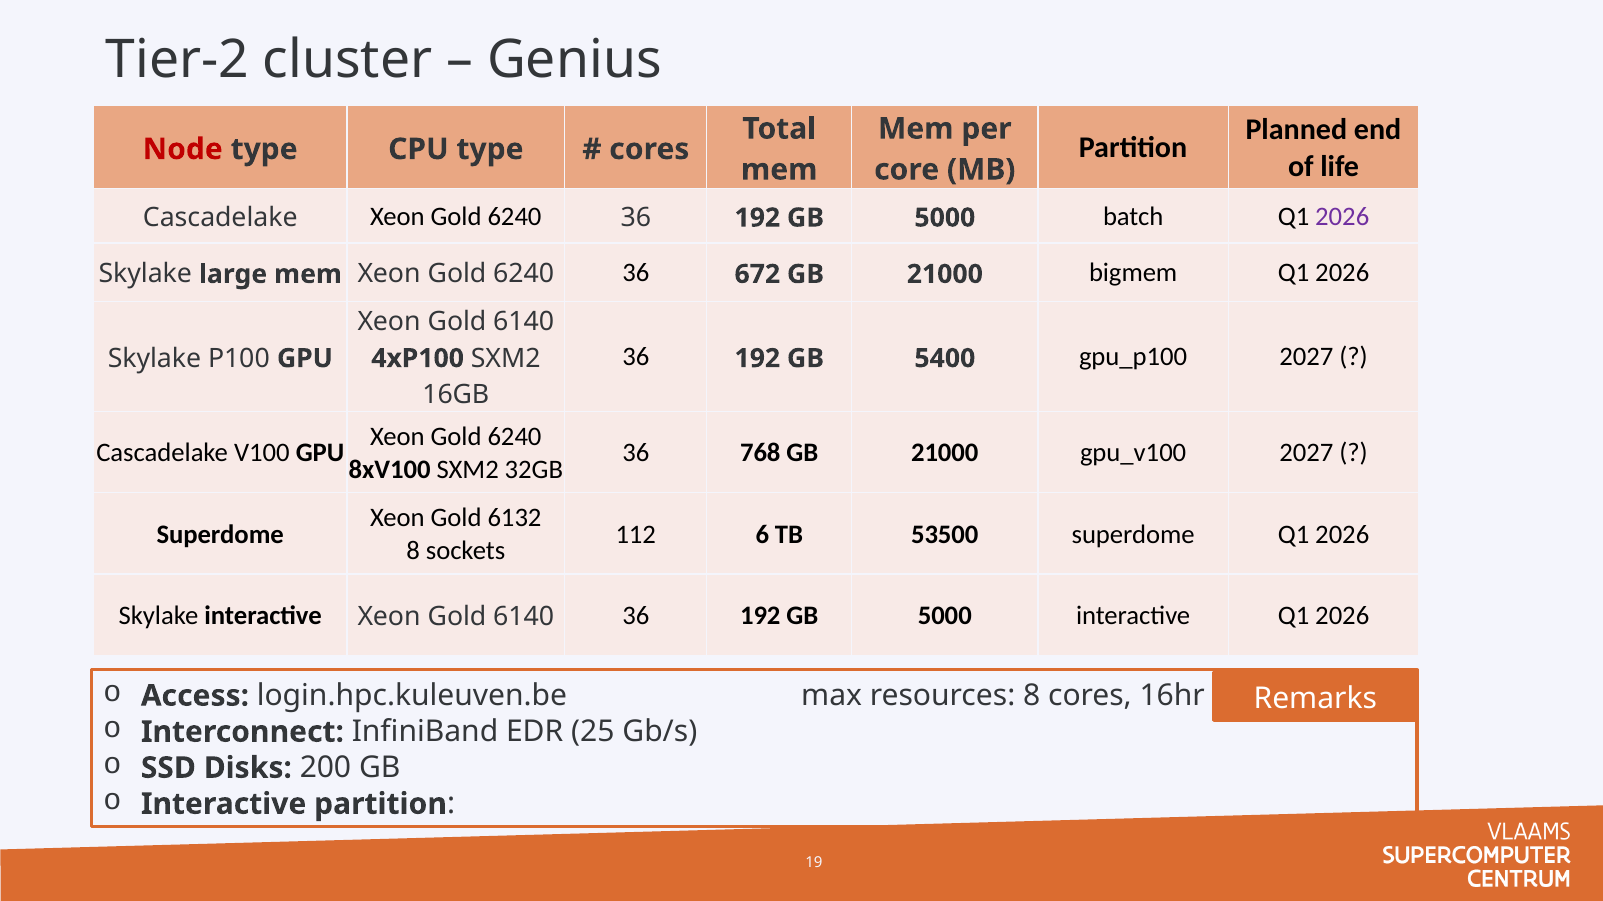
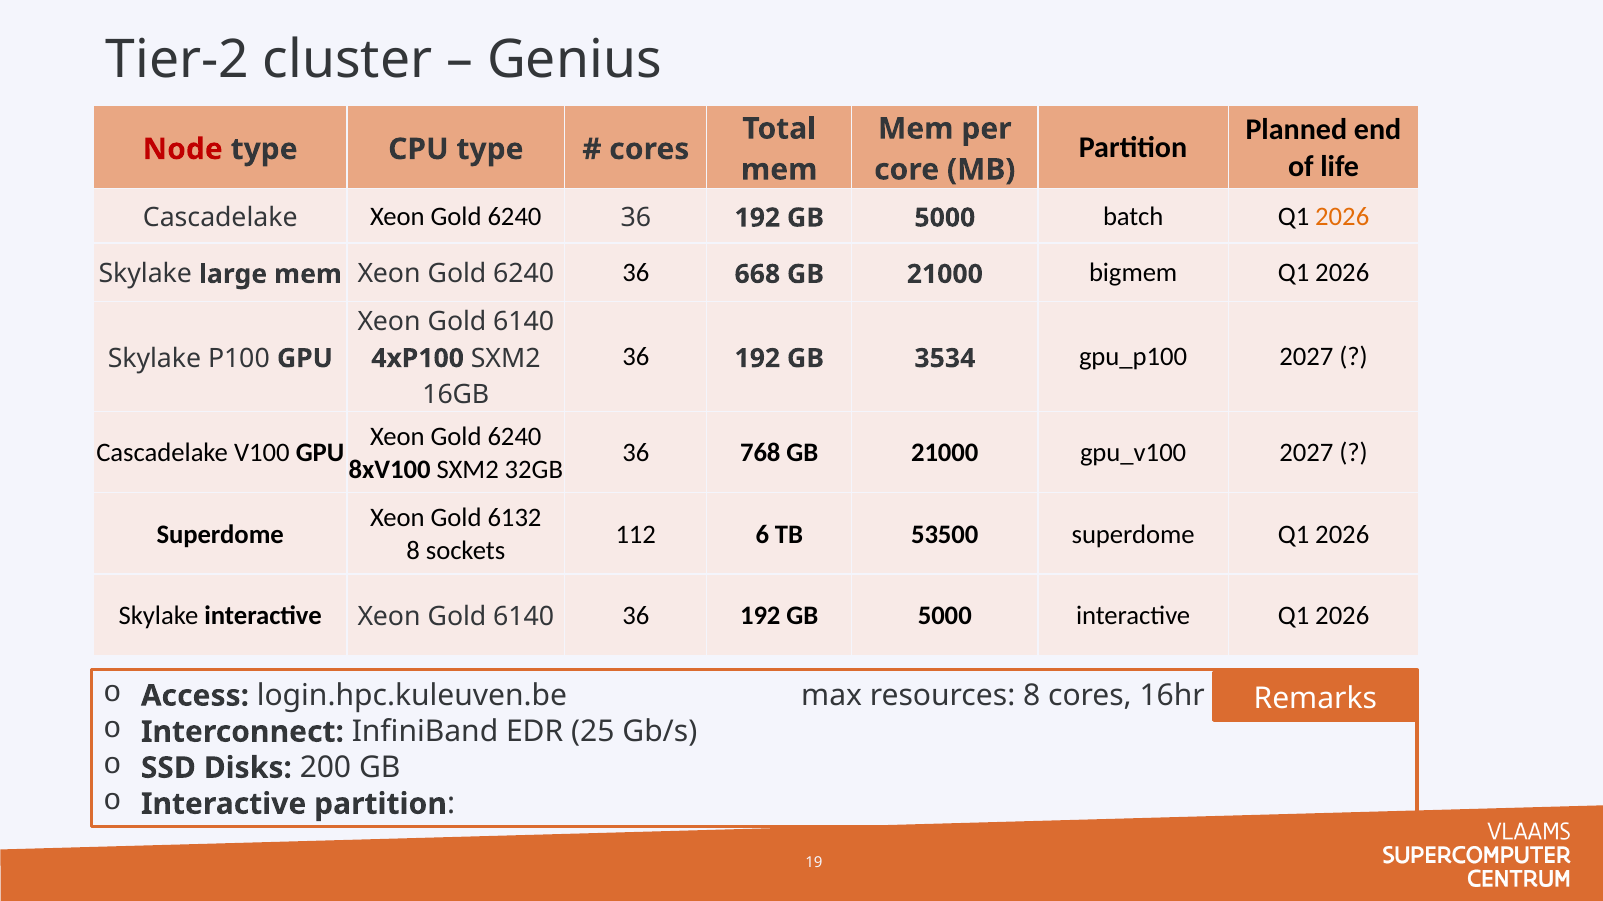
2026 colour: purple -> orange (1342, 217)
672: 672 -> 668 (757, 274)
5400: 5400 -> 3534 (945, 359)
